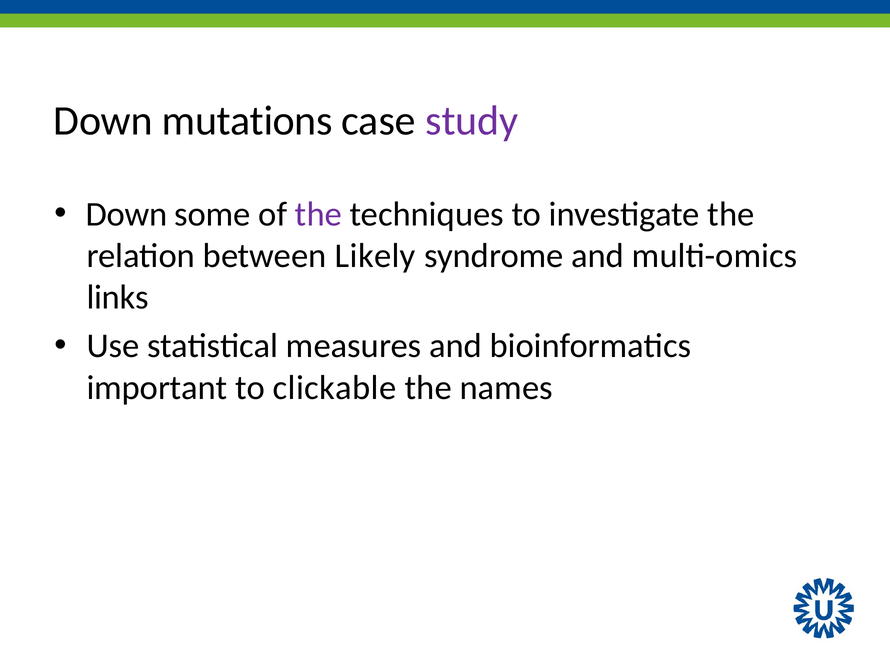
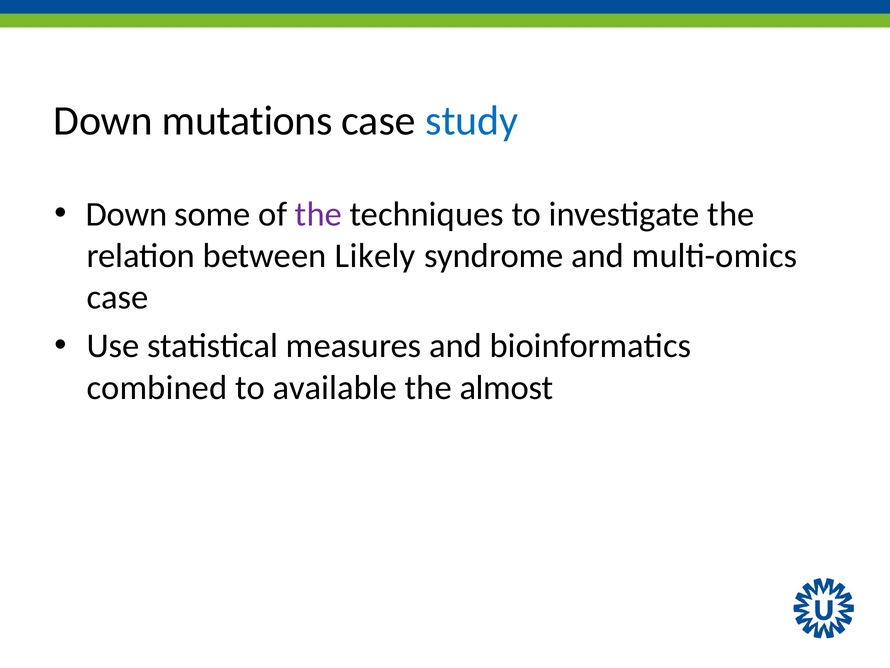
study colour: purple -> blue (472, 121)
links: links -> case (118, 297)
important: important -> combined (157, 387)
clickable: clickable -> available (335, 387)
names: names -> almost (506, 387)
